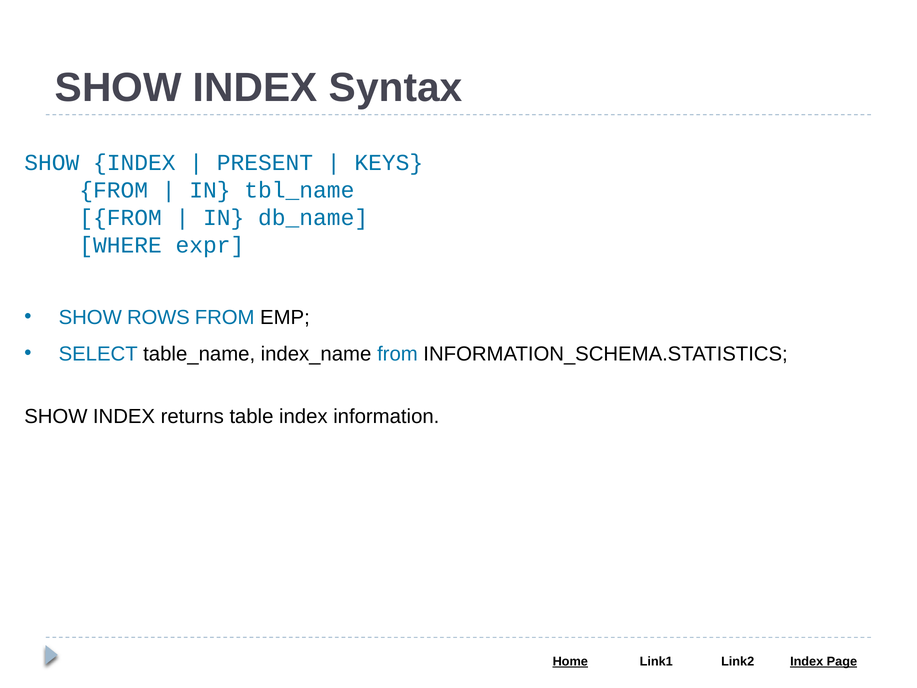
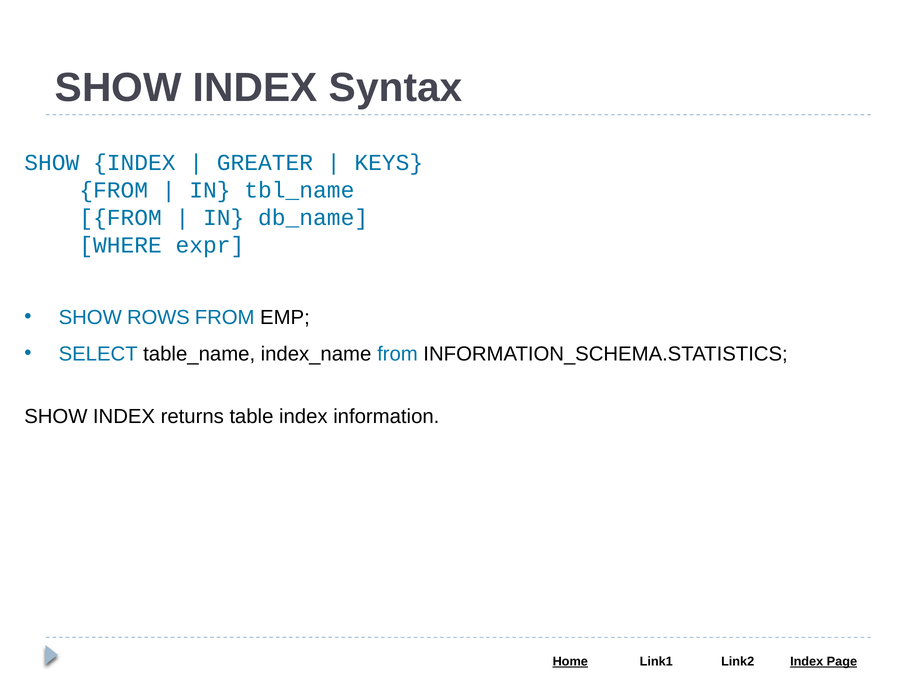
PRESENT: PRESENT -> GREATER (265, 163)
